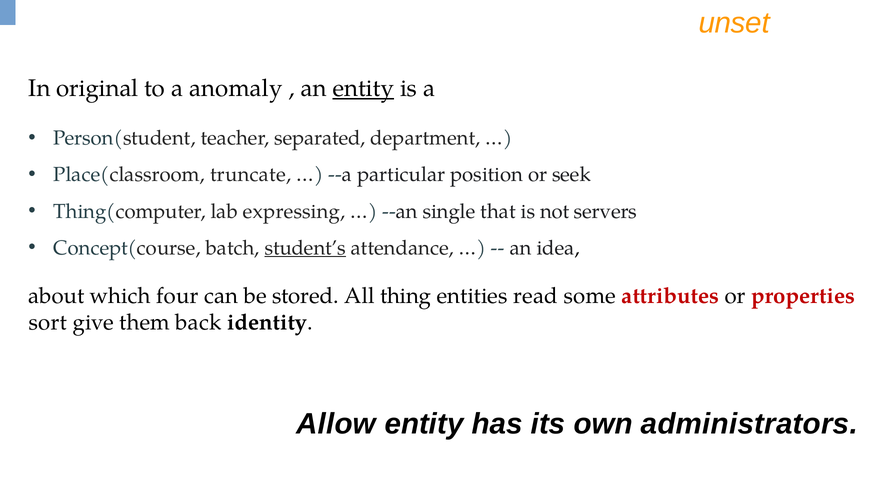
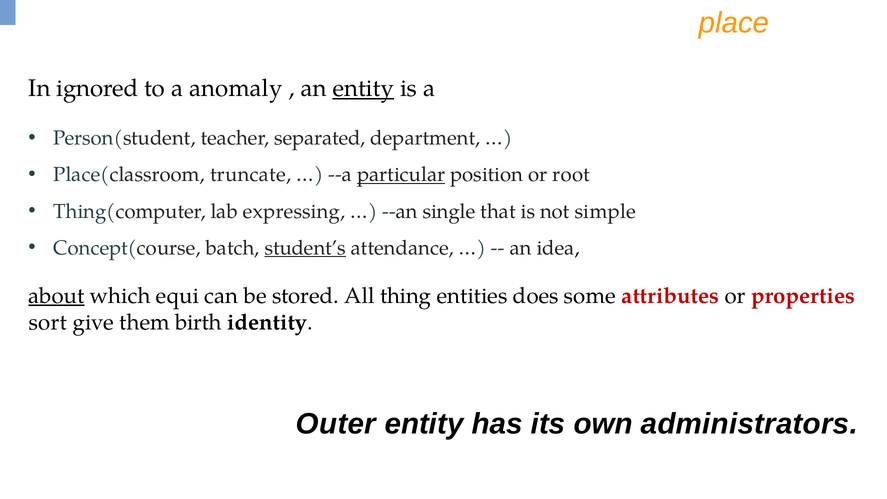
unset: unset -> place (734, 23)
original: original -> ignored (97, 89)
particular underline: none -> present (401, 175)
seek: seek -> root (571, 175)
servers: servers -> simple (605, 211)
about underline: none -> present (56, 296)
four: four -> equi (177, 296)
read: read -> does (536, 296)
back: back -> birth (199, 322)
Allow: Allow -> Outer (336, 424)
